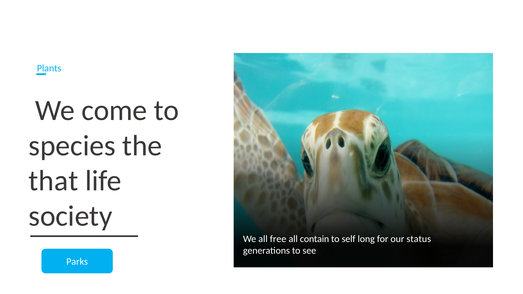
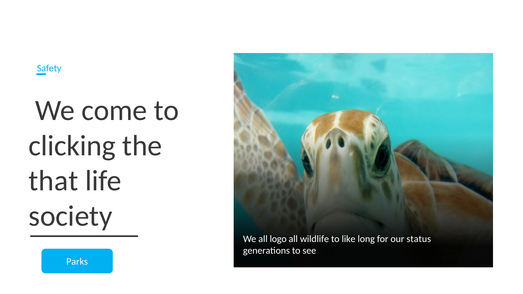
Plants: Plants -> Safety (49, 68)
species: species -> clicking (72, 146)
free: free -> logo (278, 239)
contain: contain -> wildlife (314, 239)
self: self -> like (349, 239)
